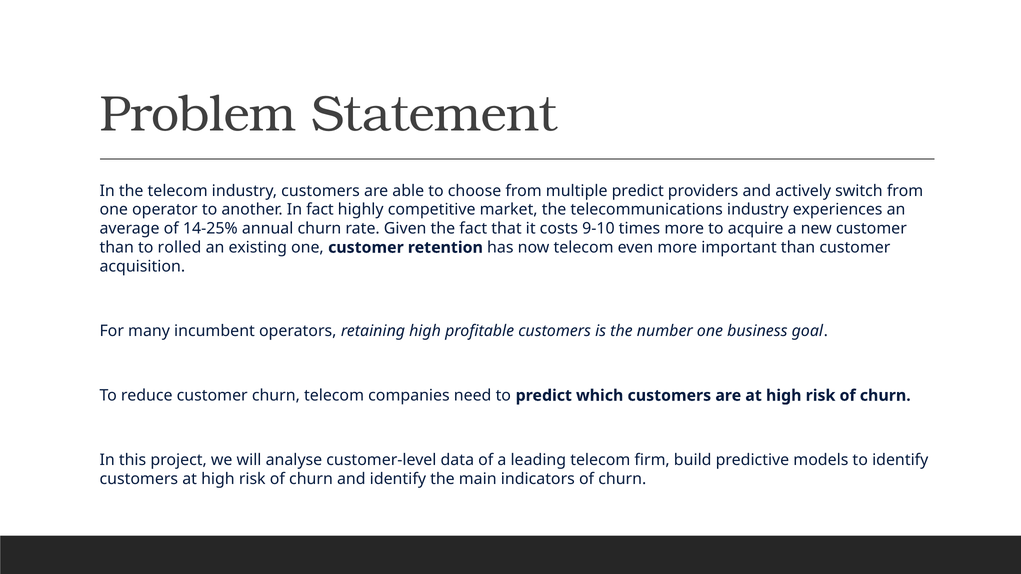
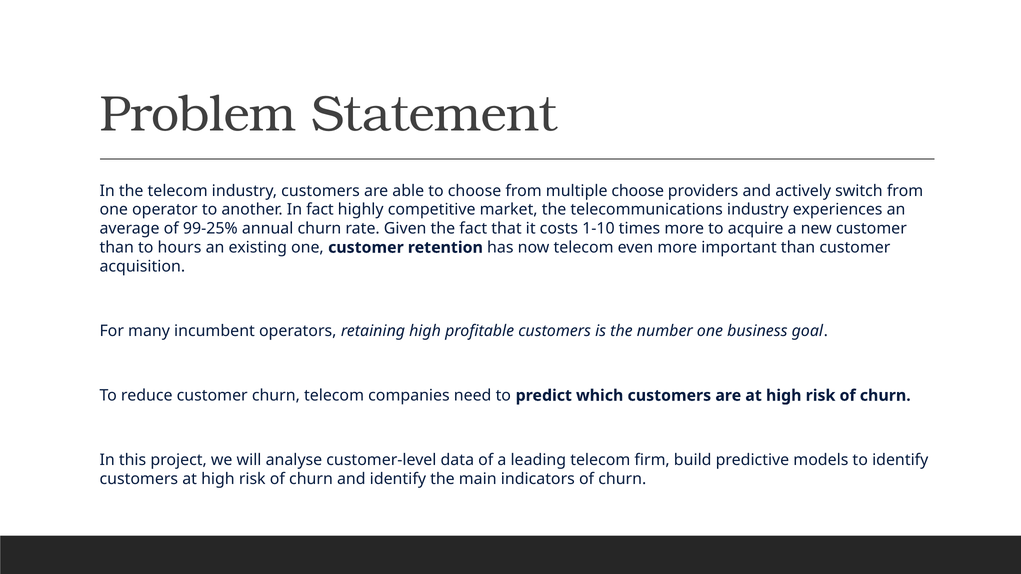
multiple predict: predict -> choose (638, 191)
14-25%: 14-25% -> 99-25% (210, 229)
9-10: 9-10 -> 1-10 (598, 229)
rolled: rolled -> hours (179, 248)
